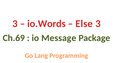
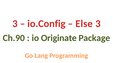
io.Words: io.Words -> io.Config (46, 24)
Ch.69: Ch.69 -> Ch.90 (14, 38)
Message: Message -> Originate (59, 38)
